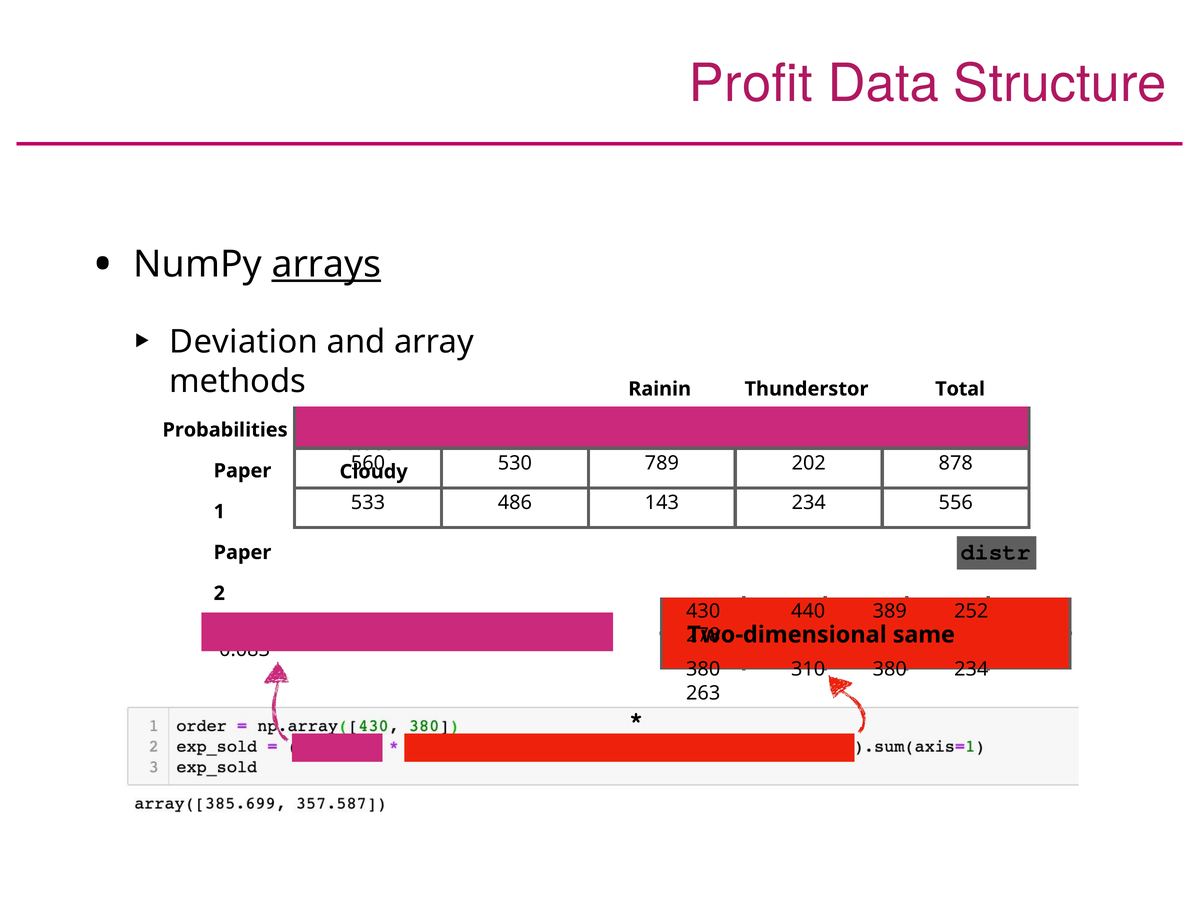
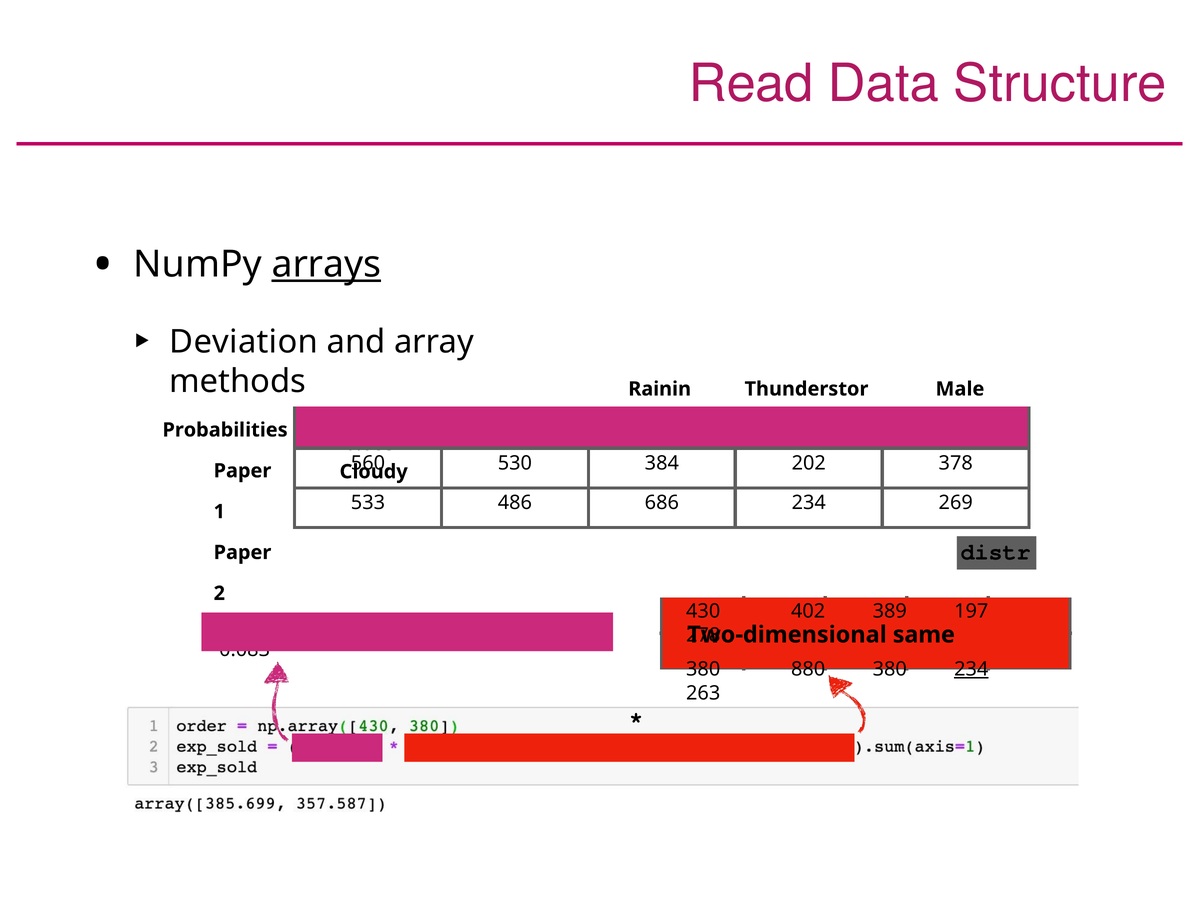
Profit: Profit -> Read (751, 84)
Total: Total -> Male (960, 389)
789: 789 -> 384 (662, 463)
878: 878 -> 378 (956, 463)
143: 143 -> 686 (662, 503)
556: 556 -> 269 (956, 503)
440: 440 -> 402 (808, 611)
252: 252 -> 197 (971, 611)
310: 310 -> 880 (808, 669)
234 underline: none -> present (971, 669)
